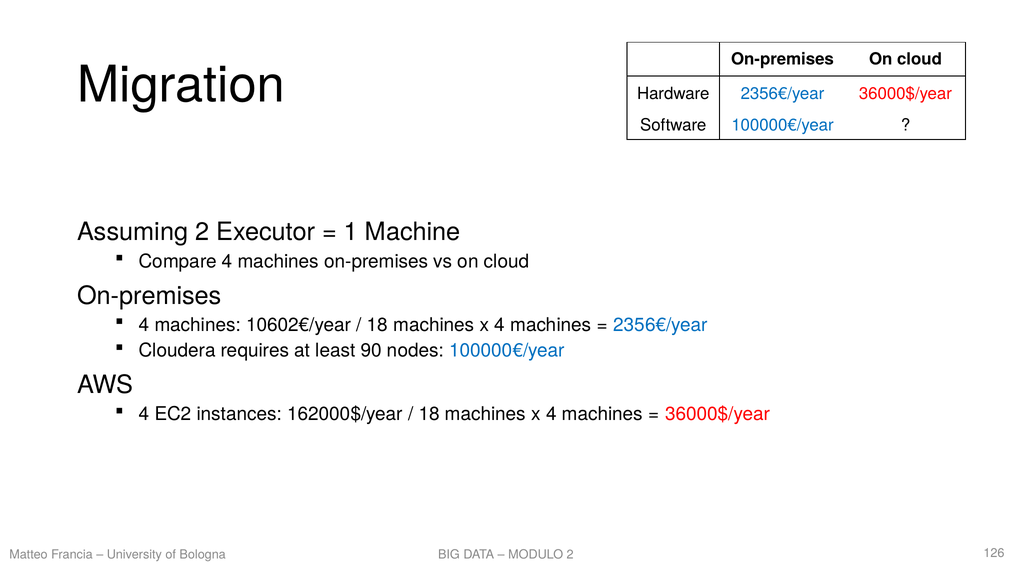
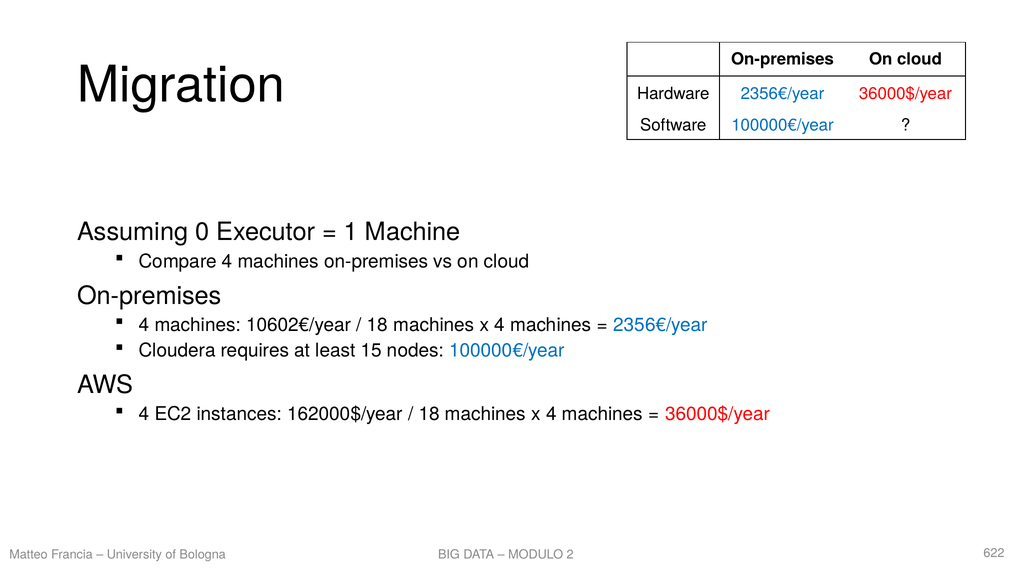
Assuming 2: 2 -> 0 (202, 232)
90: 90 -> 15 (371, 351)
126: 126 -> 622 (994, 554)
